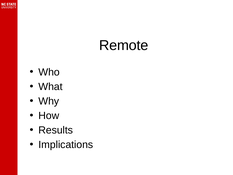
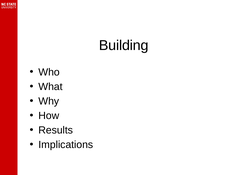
Remote: Remote -> Building (124, 45)
